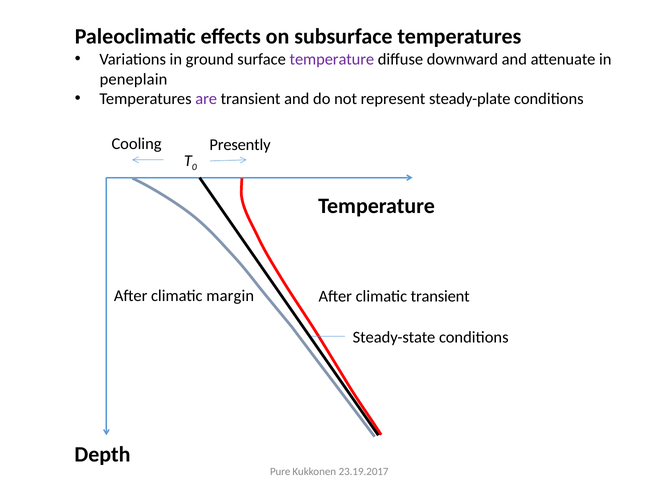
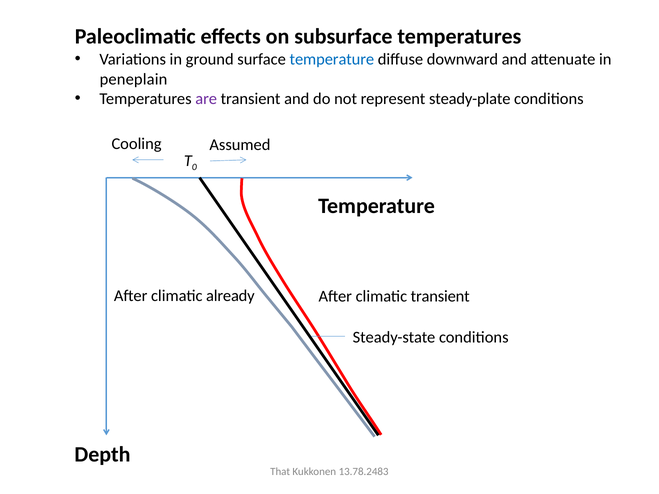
temperature colour: purple -> blue (332, 59)
Presently: Presently -> Assumed (240, 145)
margin: margin -> already (230, 296)
Pure: Pure -> That (280, 472)
23.19.2017: 23.19.2017 -> 13.78.2483 (364, 472)
